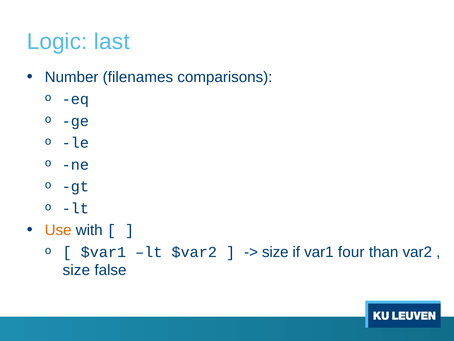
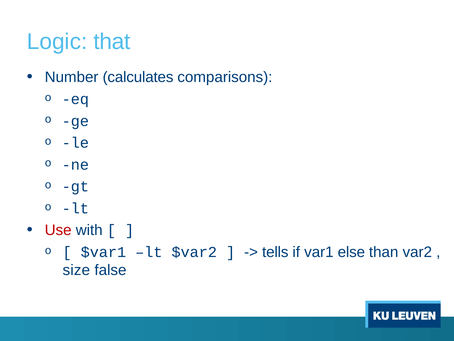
last: last -> that (112, 42)
filenames: filenames -> calculates (138, 77)
Use colour: orange -> red (58, 230)
size: size -> tells (275, 252)
four: four -> else (351, 252)
